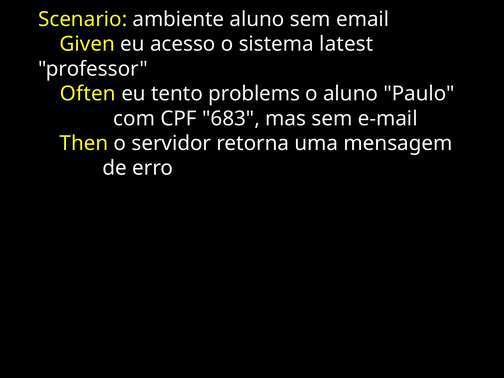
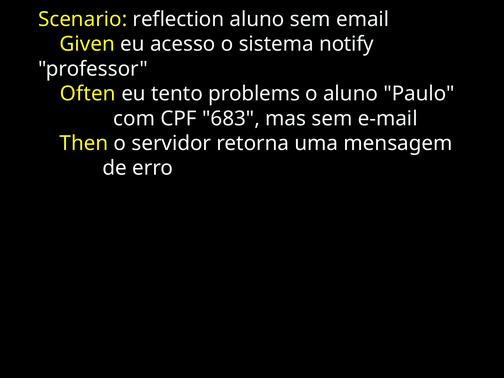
ambiente: ambiente -> reflection (178, 19)
latest: latest -> notify (346, 44)
